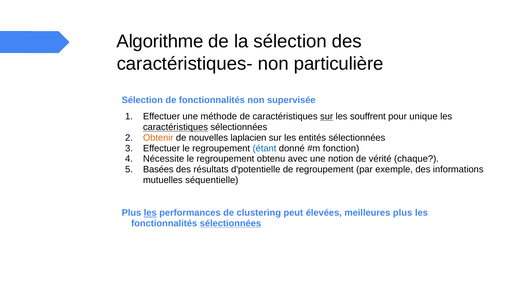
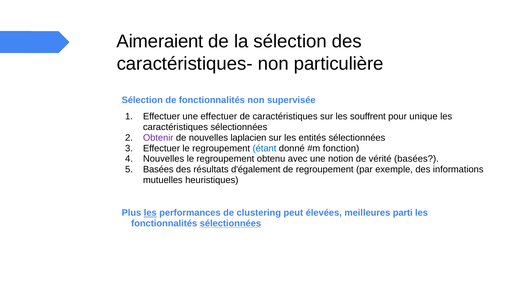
Algorithme: Algorithme -> Aimeraient (160, 42)
une méthode: méthode -> effectuer (219, 117)
sur underline: present -> none (327, 117)
caractéristiques underline: present -> none (175, 127)
Obtenir colour: orange -> purple (158, 138)
Nécessite: Nécessite -> Nouvelles (164, 159)
vérité chaque: chaque -> basées (416, 159)
d'potentielle: d'potentielle -> d'également (256, 169)
séquentielle: séquentielle -> heuristiques (212, 180)
meilleures plus: plus -> parti (403, 213)
